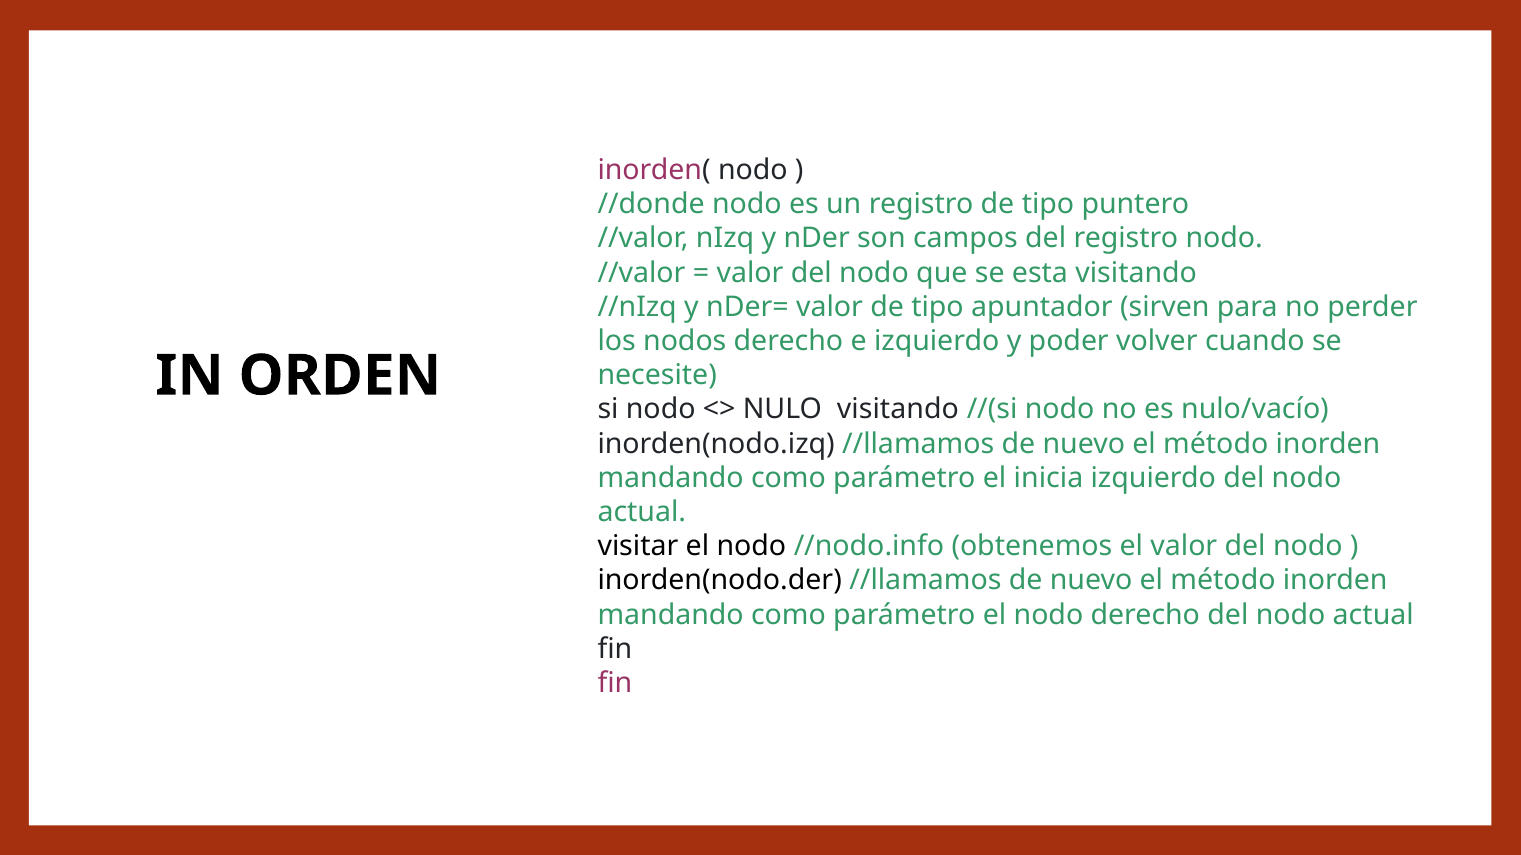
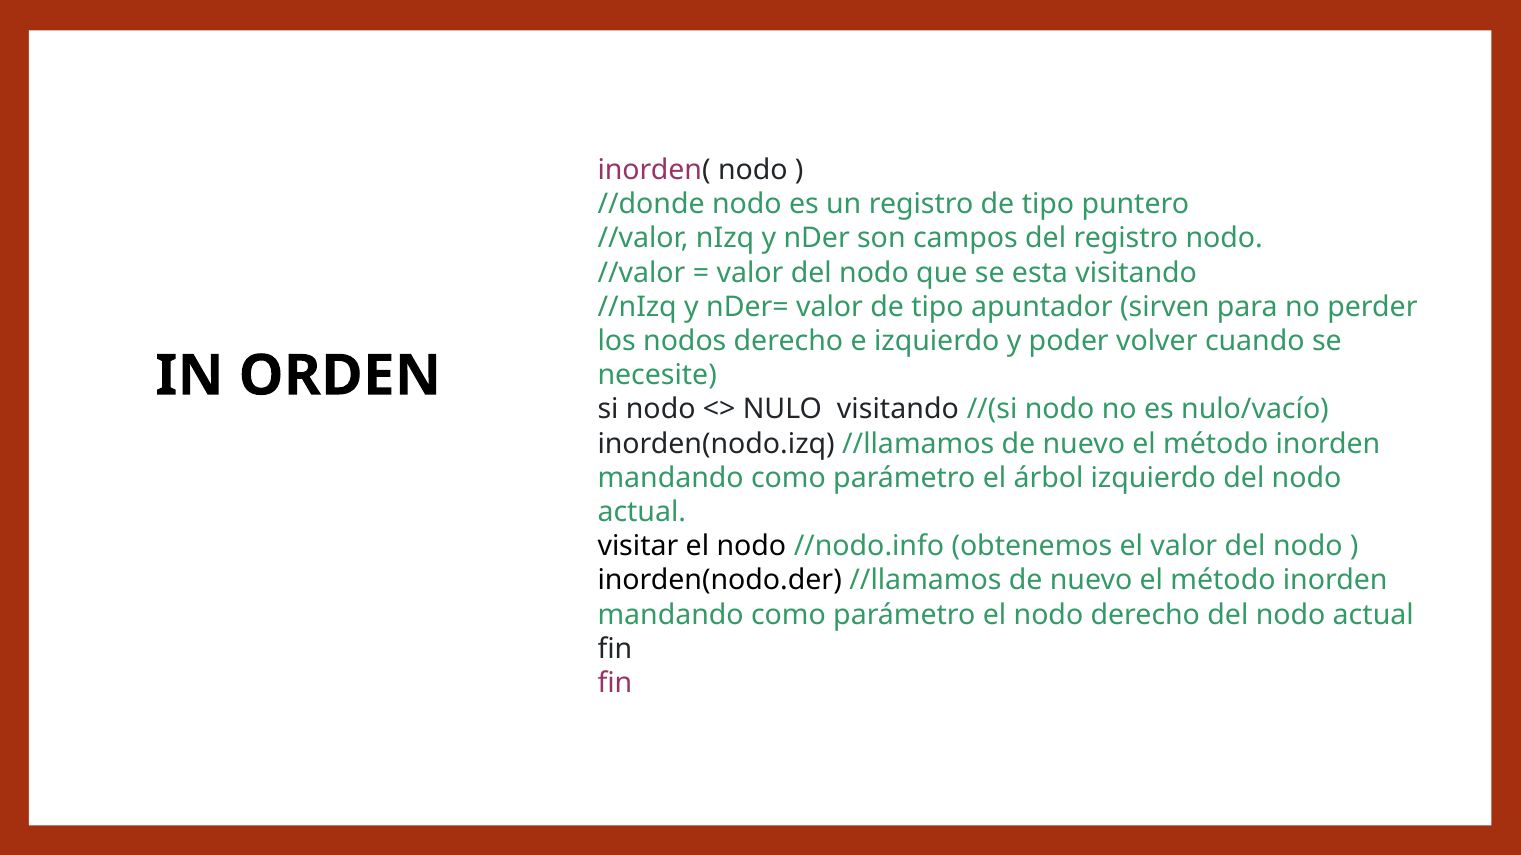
inicia: inicia -> árbol (1049, 478)
